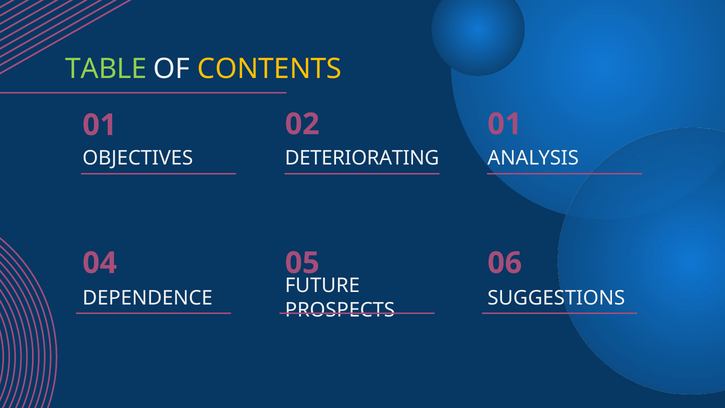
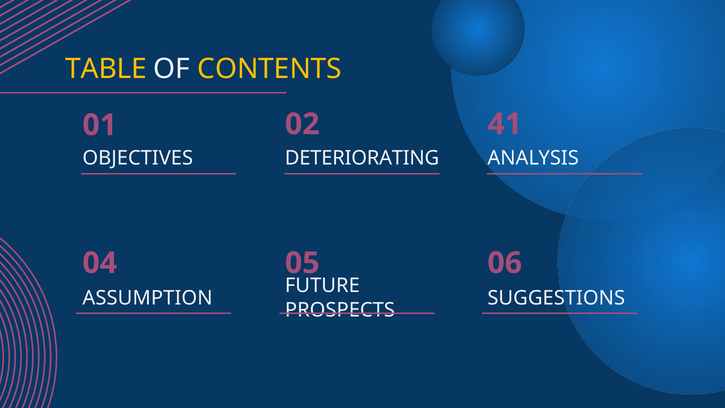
TABLE colour: light green -> yellow (106, 69)
02 01: 01 -> 41 (505, 124)
DEPENDENCE: DEPENDENCE -> ASSUMPTION (148, 298)
